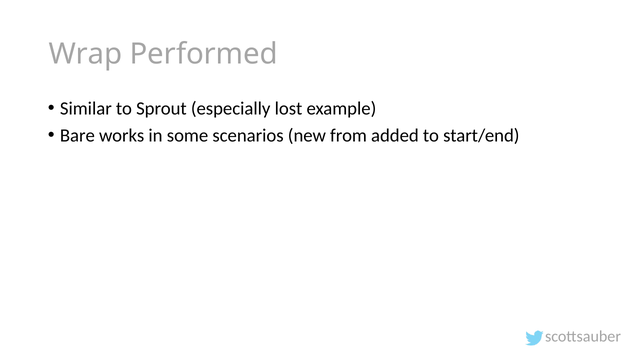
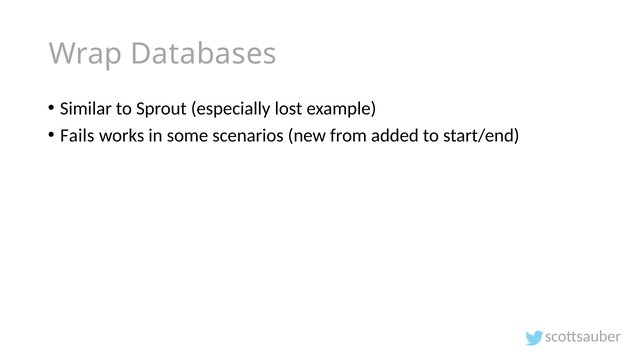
Performed: Performed -> Databases (204, 54)
Bare: Bare -> Fails (77, 135)
